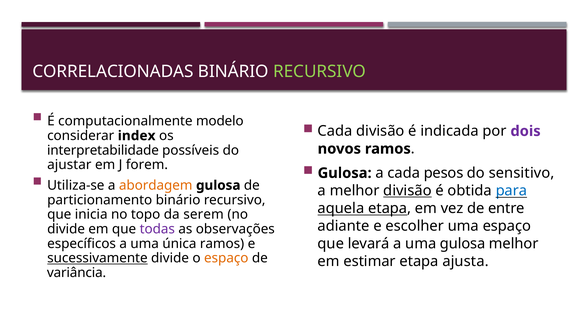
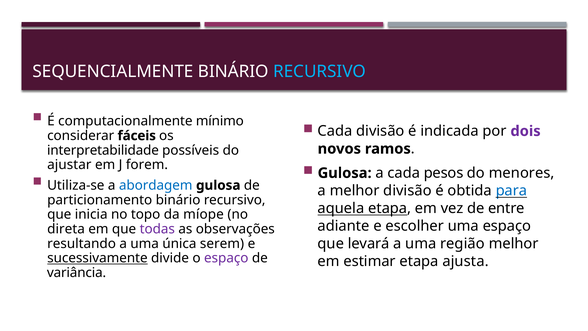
CORRELACIONADAS: CORRELACIONADAS -> SEQUENCIALMENTE (113, 72)
RECURSIVO colour: light green -> light blue (320, 72)
modelo: modelo -> mínimo (220, 121)
index: index -> fáceis (137, 136)
sensitivo: sensitivo -> menores (522, 173)
abordagem colour: orange -> blue (156, 185)
divisão underline: present -> none (407, 191)
serem: serem -> míope (204, 214)
divide: divide -> direta (66, 229)
uma gulosa: gulosa -> região (462, 243)
específicos: específicos -> resultando (82, 243)
única ramos: ramos -> serem (222, 243)
espaço colour: orange -> purple (226, 258)
